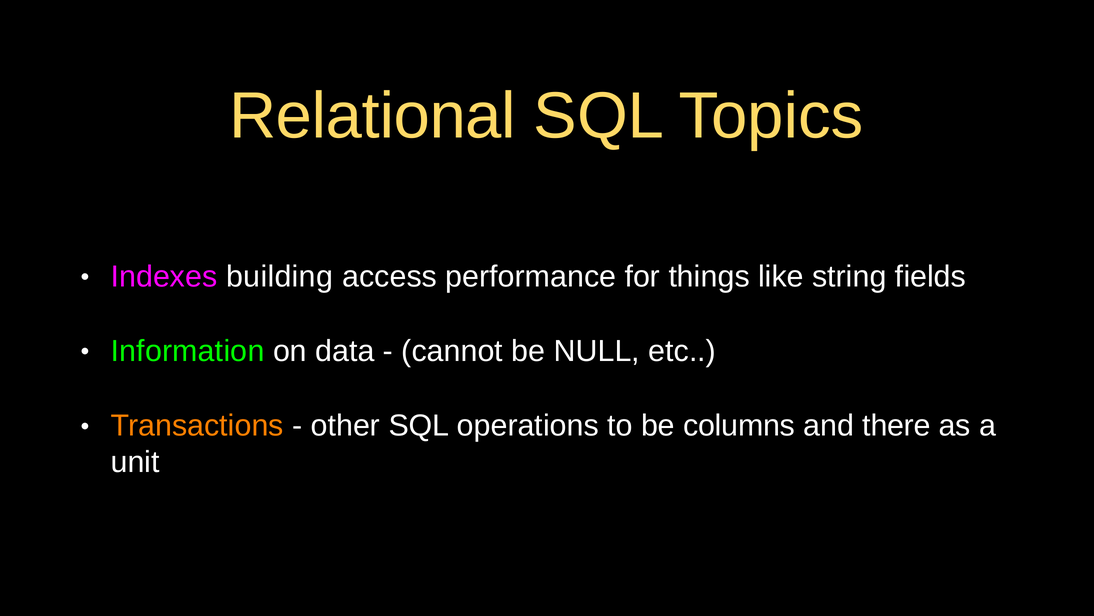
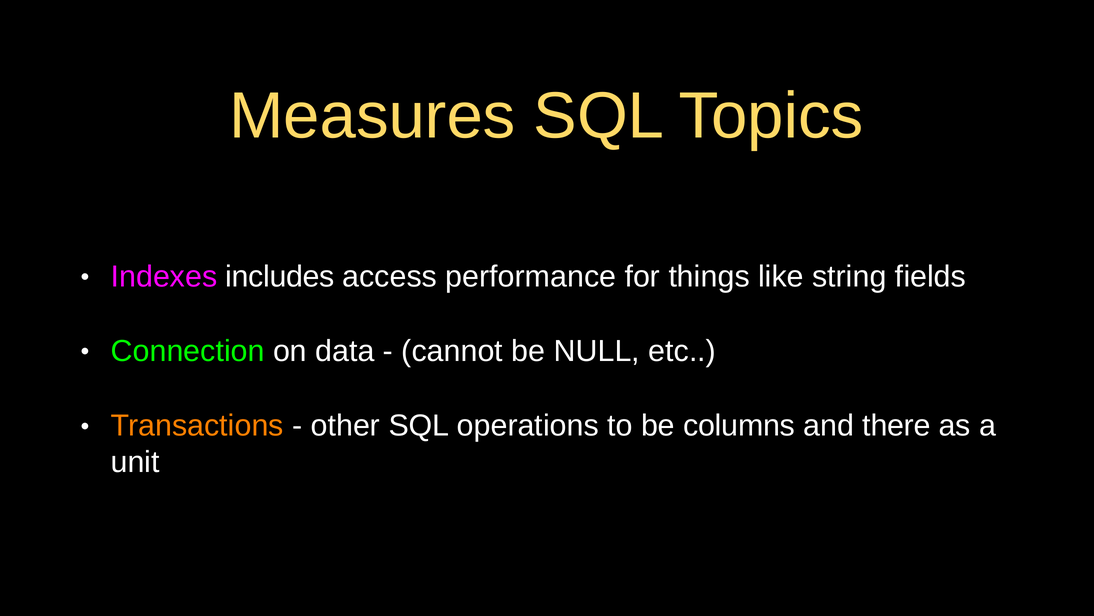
Relational: Relational -> Measures (372, 116)
building: building -> includes (280, 276)
Information: Information -> Connection (188, 351)
